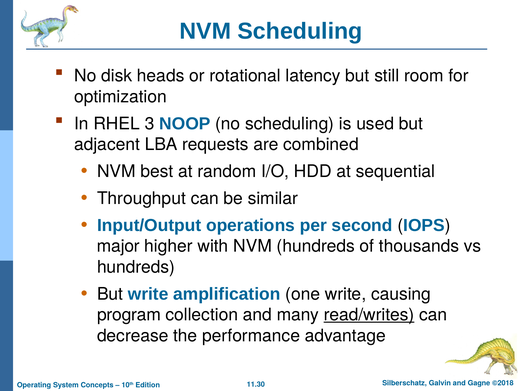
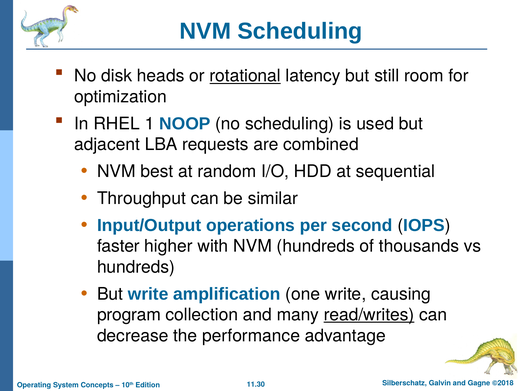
rotational underline: none -> present (245, 76)
3: 3 -> 1 (150, 124)
major: major -> faster (118, 246)
